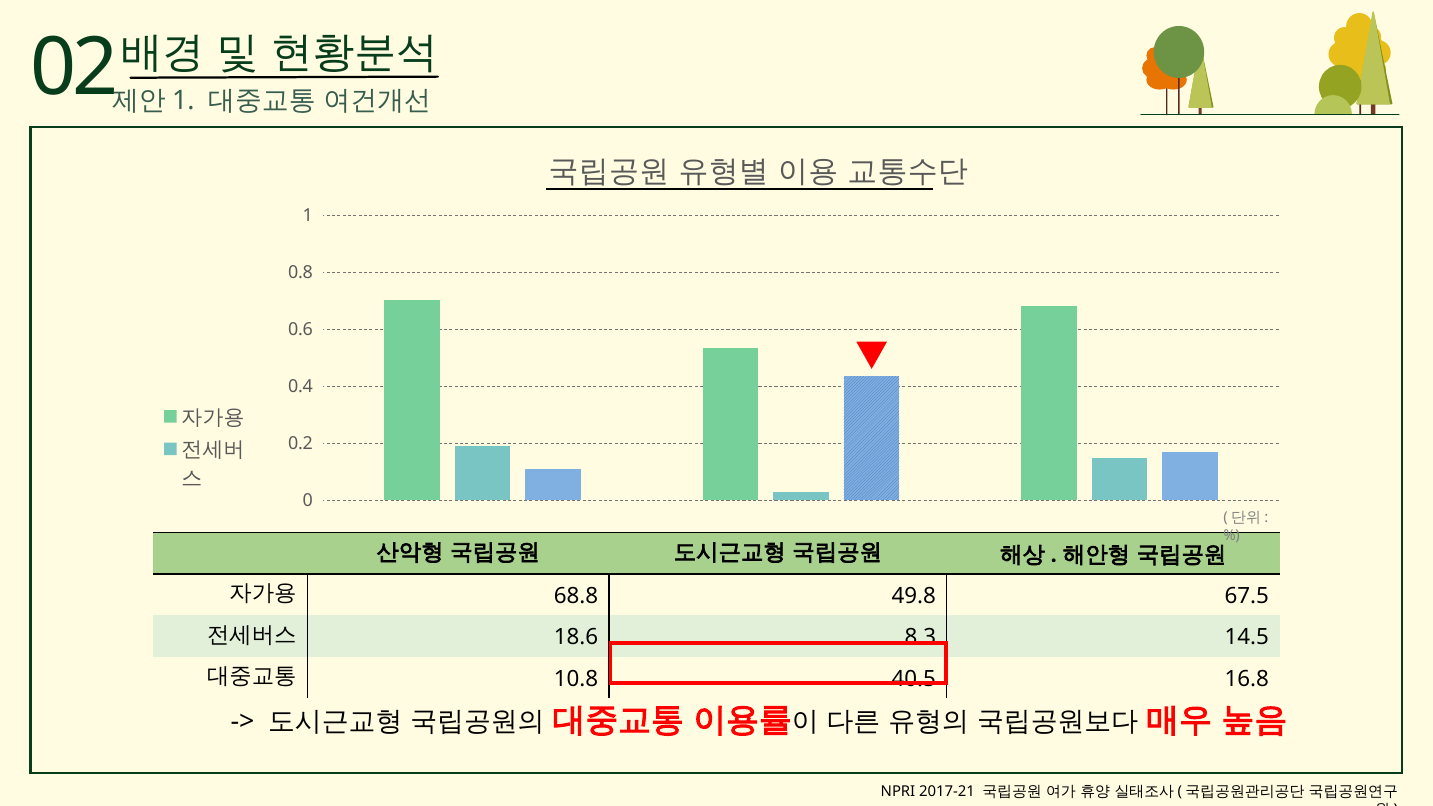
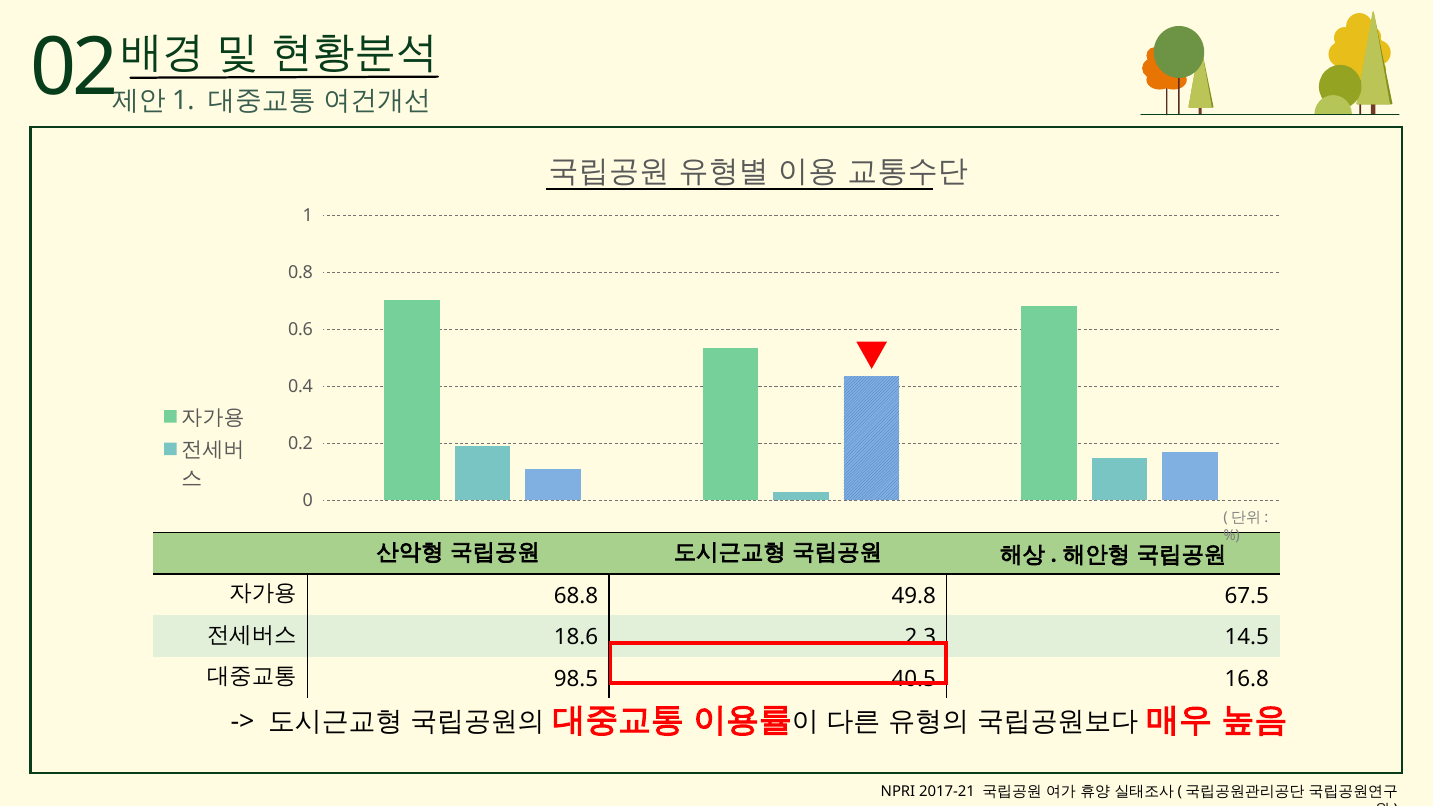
8.3: 8.3 -> 2.3 (920, 637)
10.8: 10.8 -> 98.5 (576, 679)
